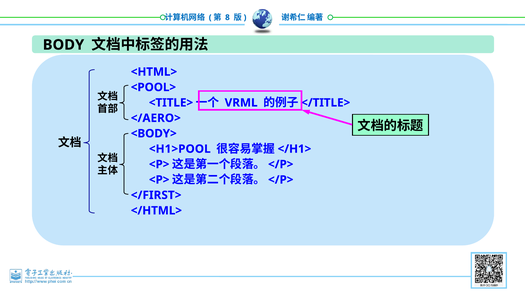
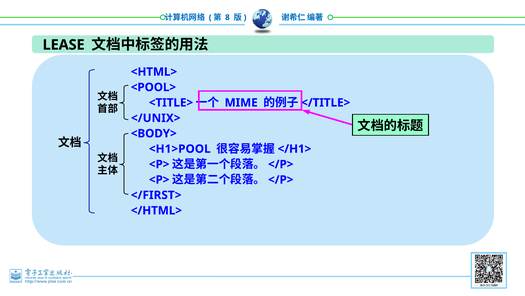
BODY: BODY -> LEASE (64, 45)
VRML: VRML -> MIME (241, 102)
</AERO>: </AERO> -> </UNIX> (156, 118)
